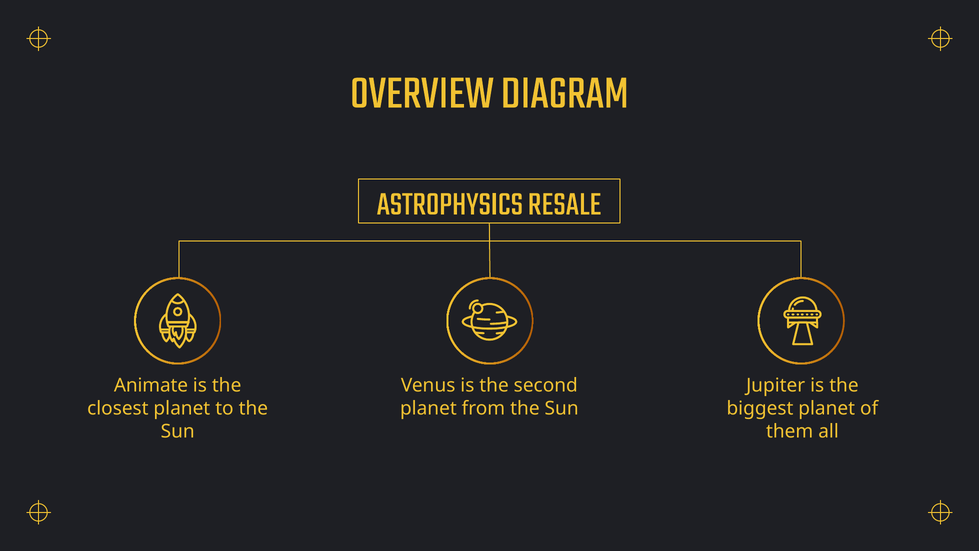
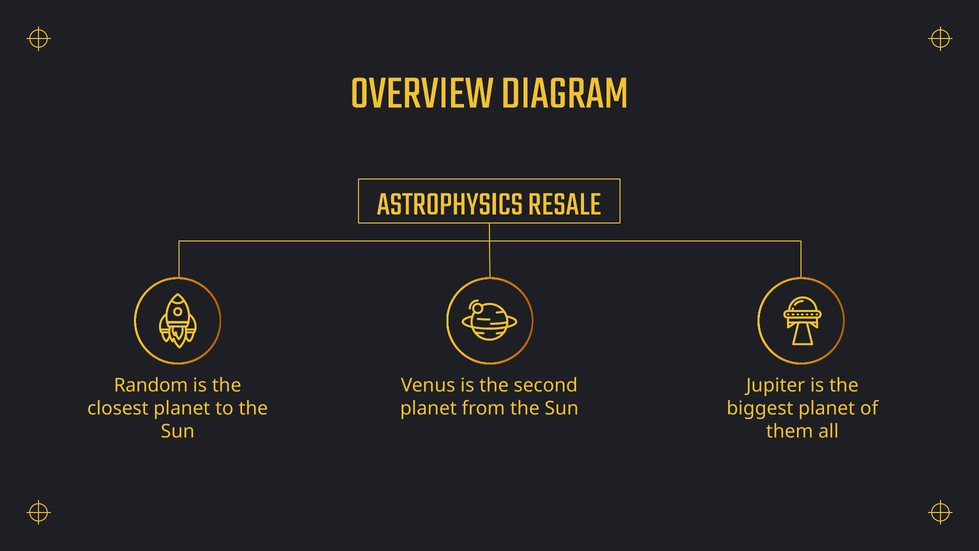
Animate: Animate -> Random (151, 385)
